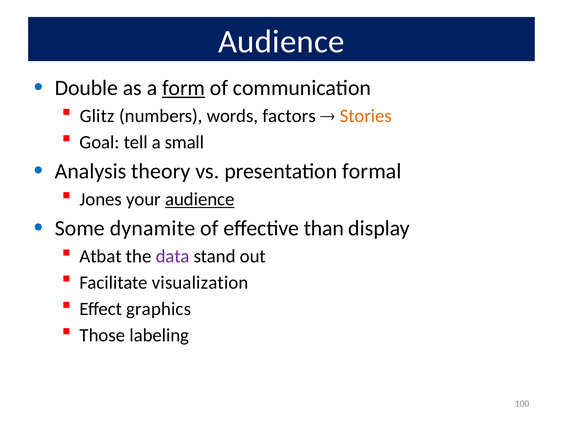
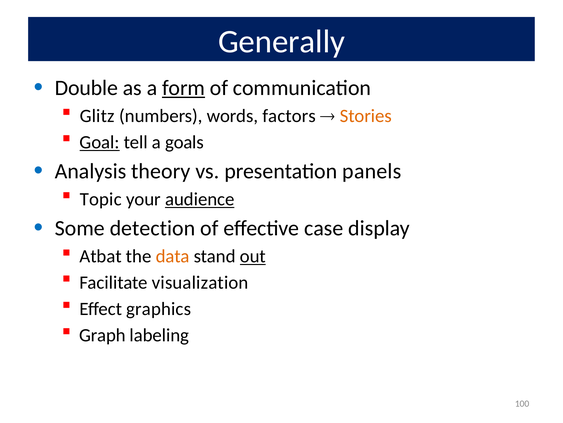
Audience: Audience -> Generally (281, 42)
Goal underline: none -> present (100, 142)
small: small -> goals (184, 142)
formal: formal -> panels (372, 171)
Jones: Jones -> Topic (101, 199)
dynamite: dynamite -> detection (153, 228)
than: than -> case (324, 228)
data colour: purple -> orange (173, 256)
out underline: none -> present (253, 256)
Those: Those -> Graph (102, 335)
